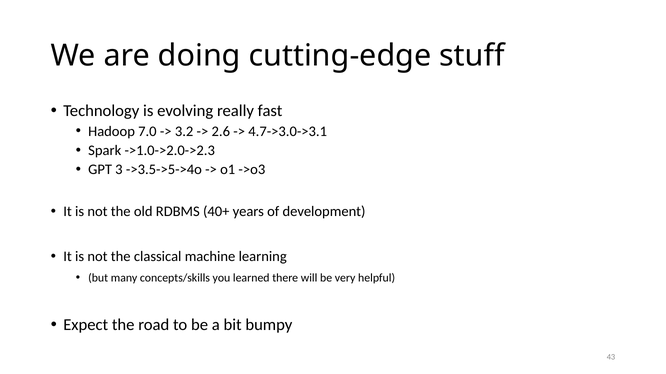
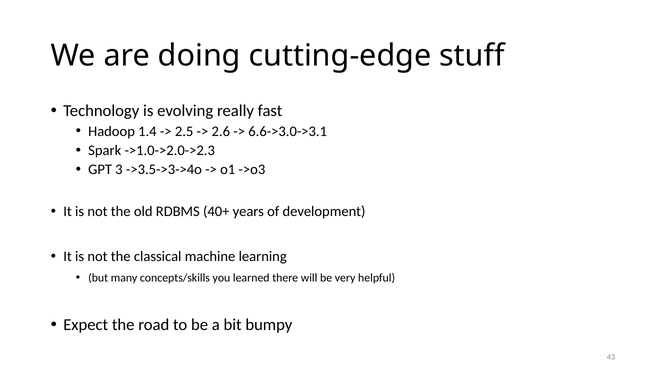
7.0: 7.0 -> 1.4 (147, 131)
3.2: 3.2 -> 2.5 (184, 131)
4.7->3.0->3.1: 4.7->3.0->3.1 -> 6.6->3.0->3.1 (288, 131)
->3.5->5->4o: ->3.5->5->4o -> ->3.5->3->4o (164, 170)
